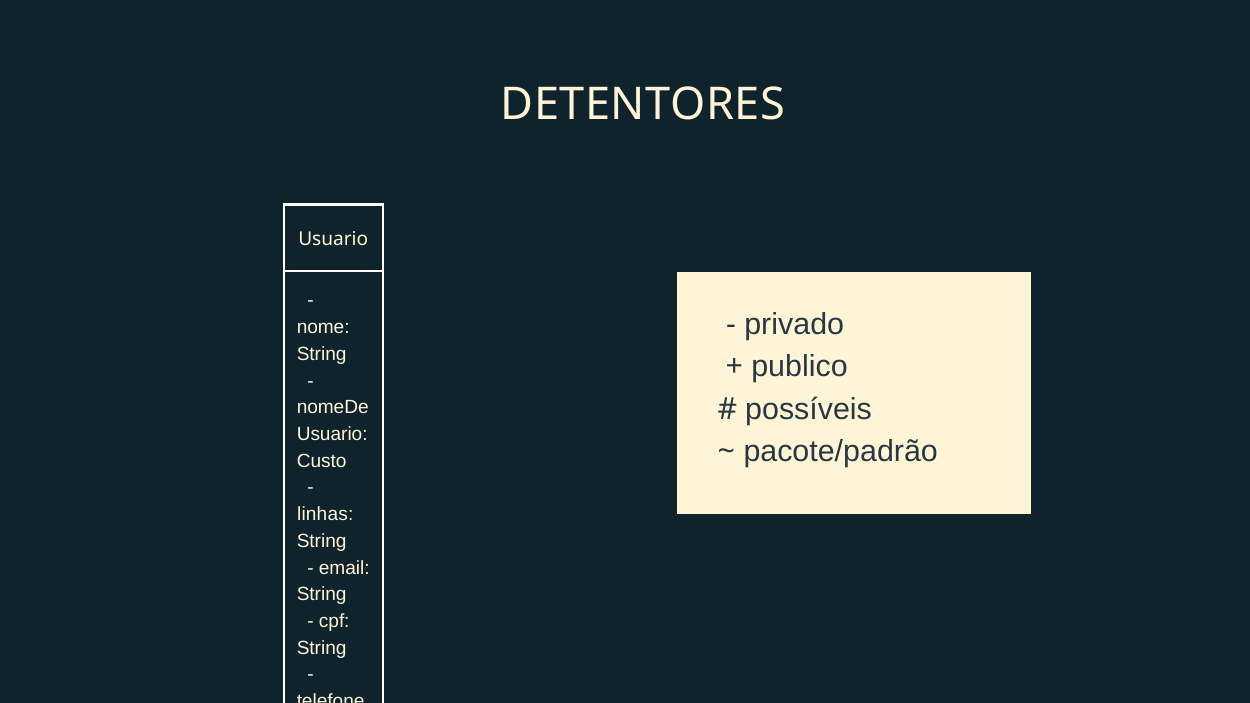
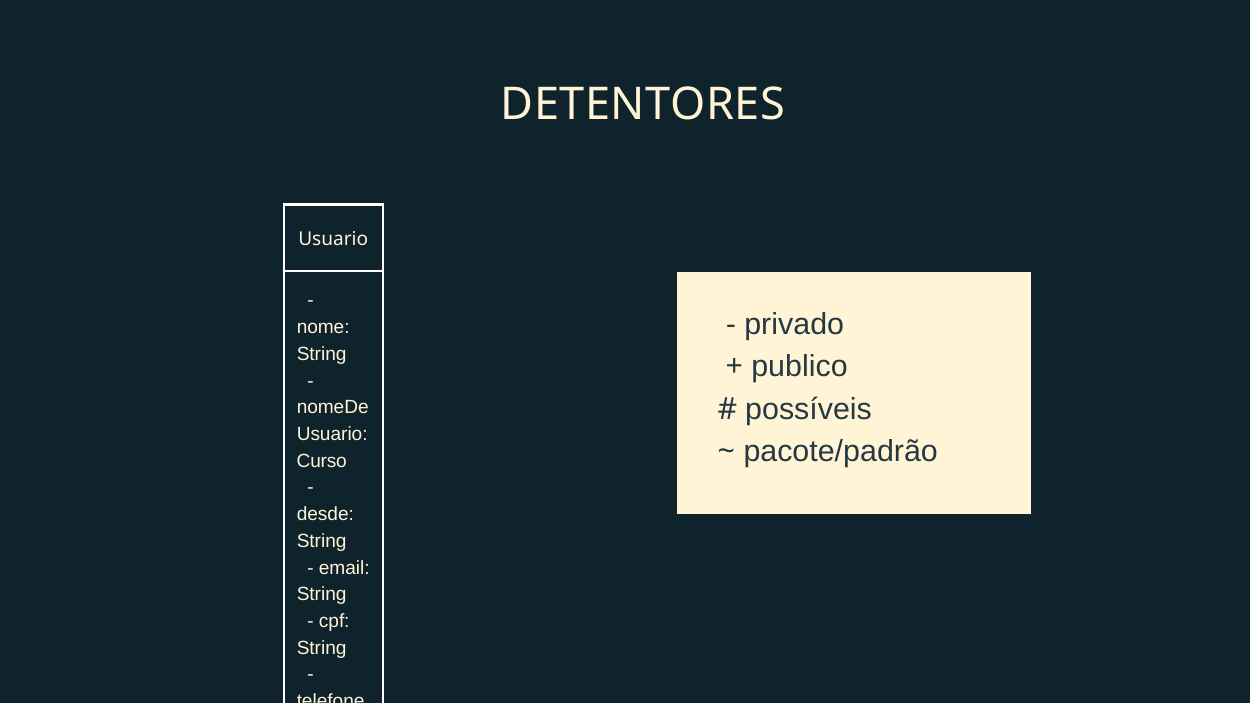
Custo: Custo -> Curso (322, 461)
linhas: linhas -> desde (325, 514)
